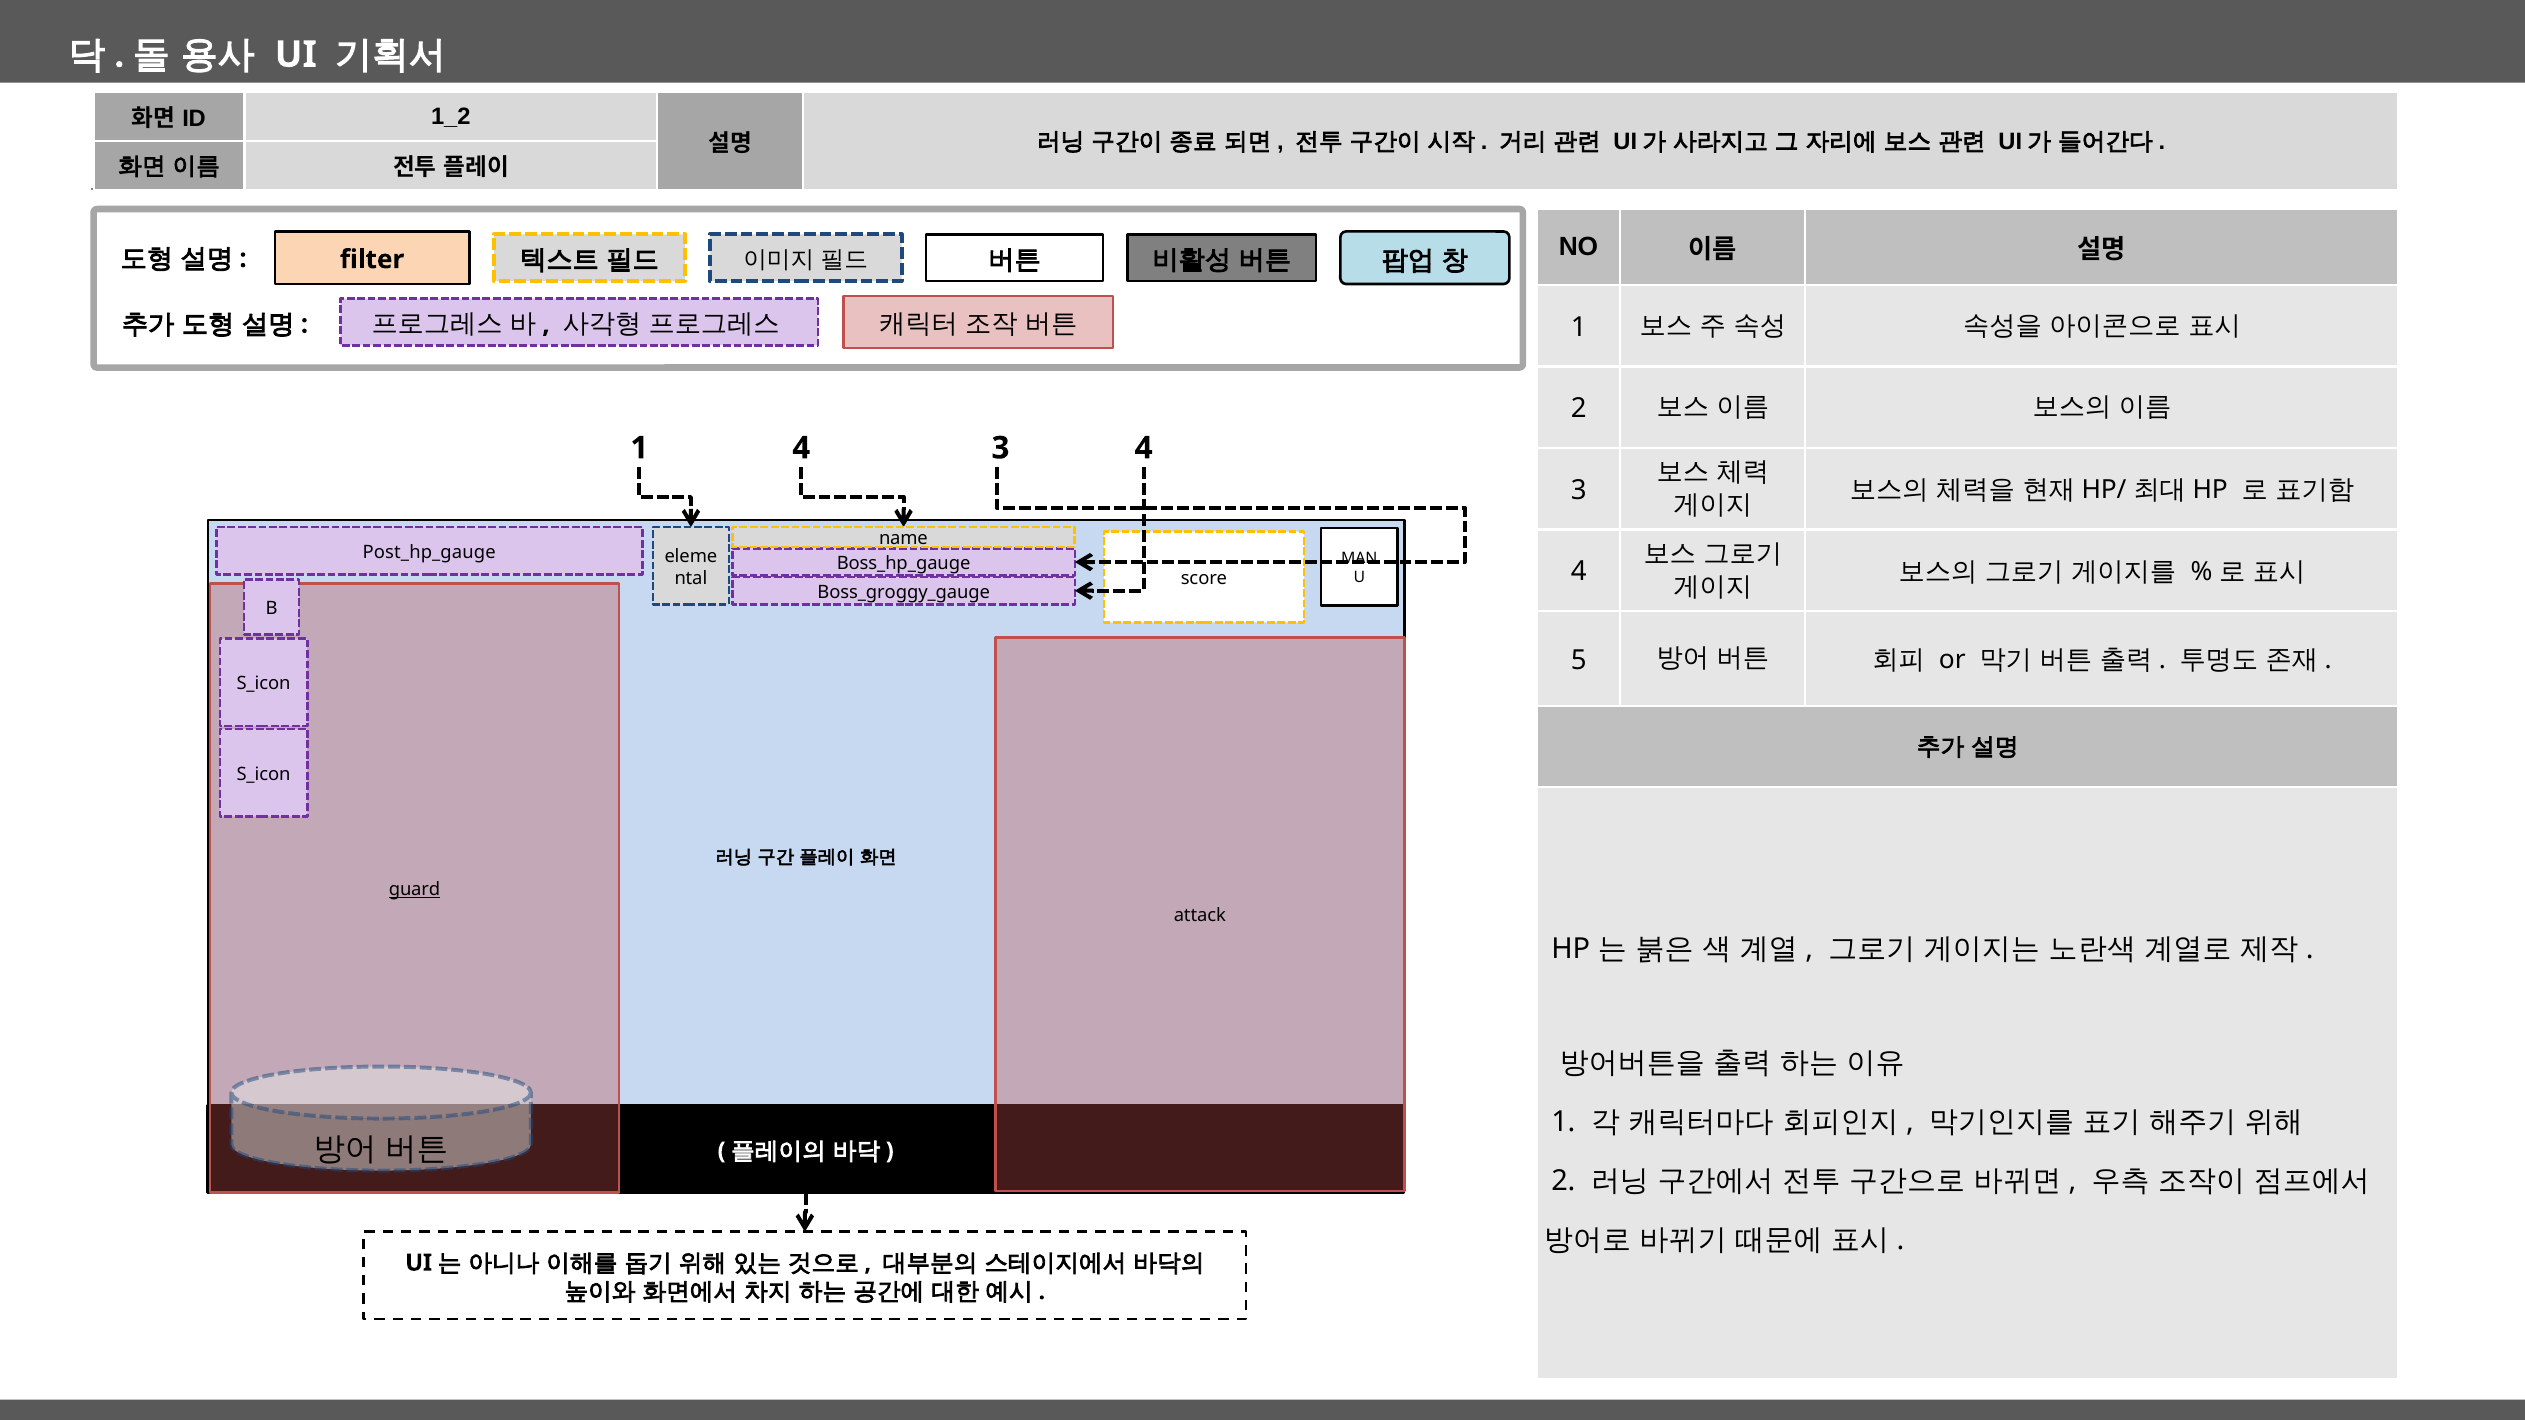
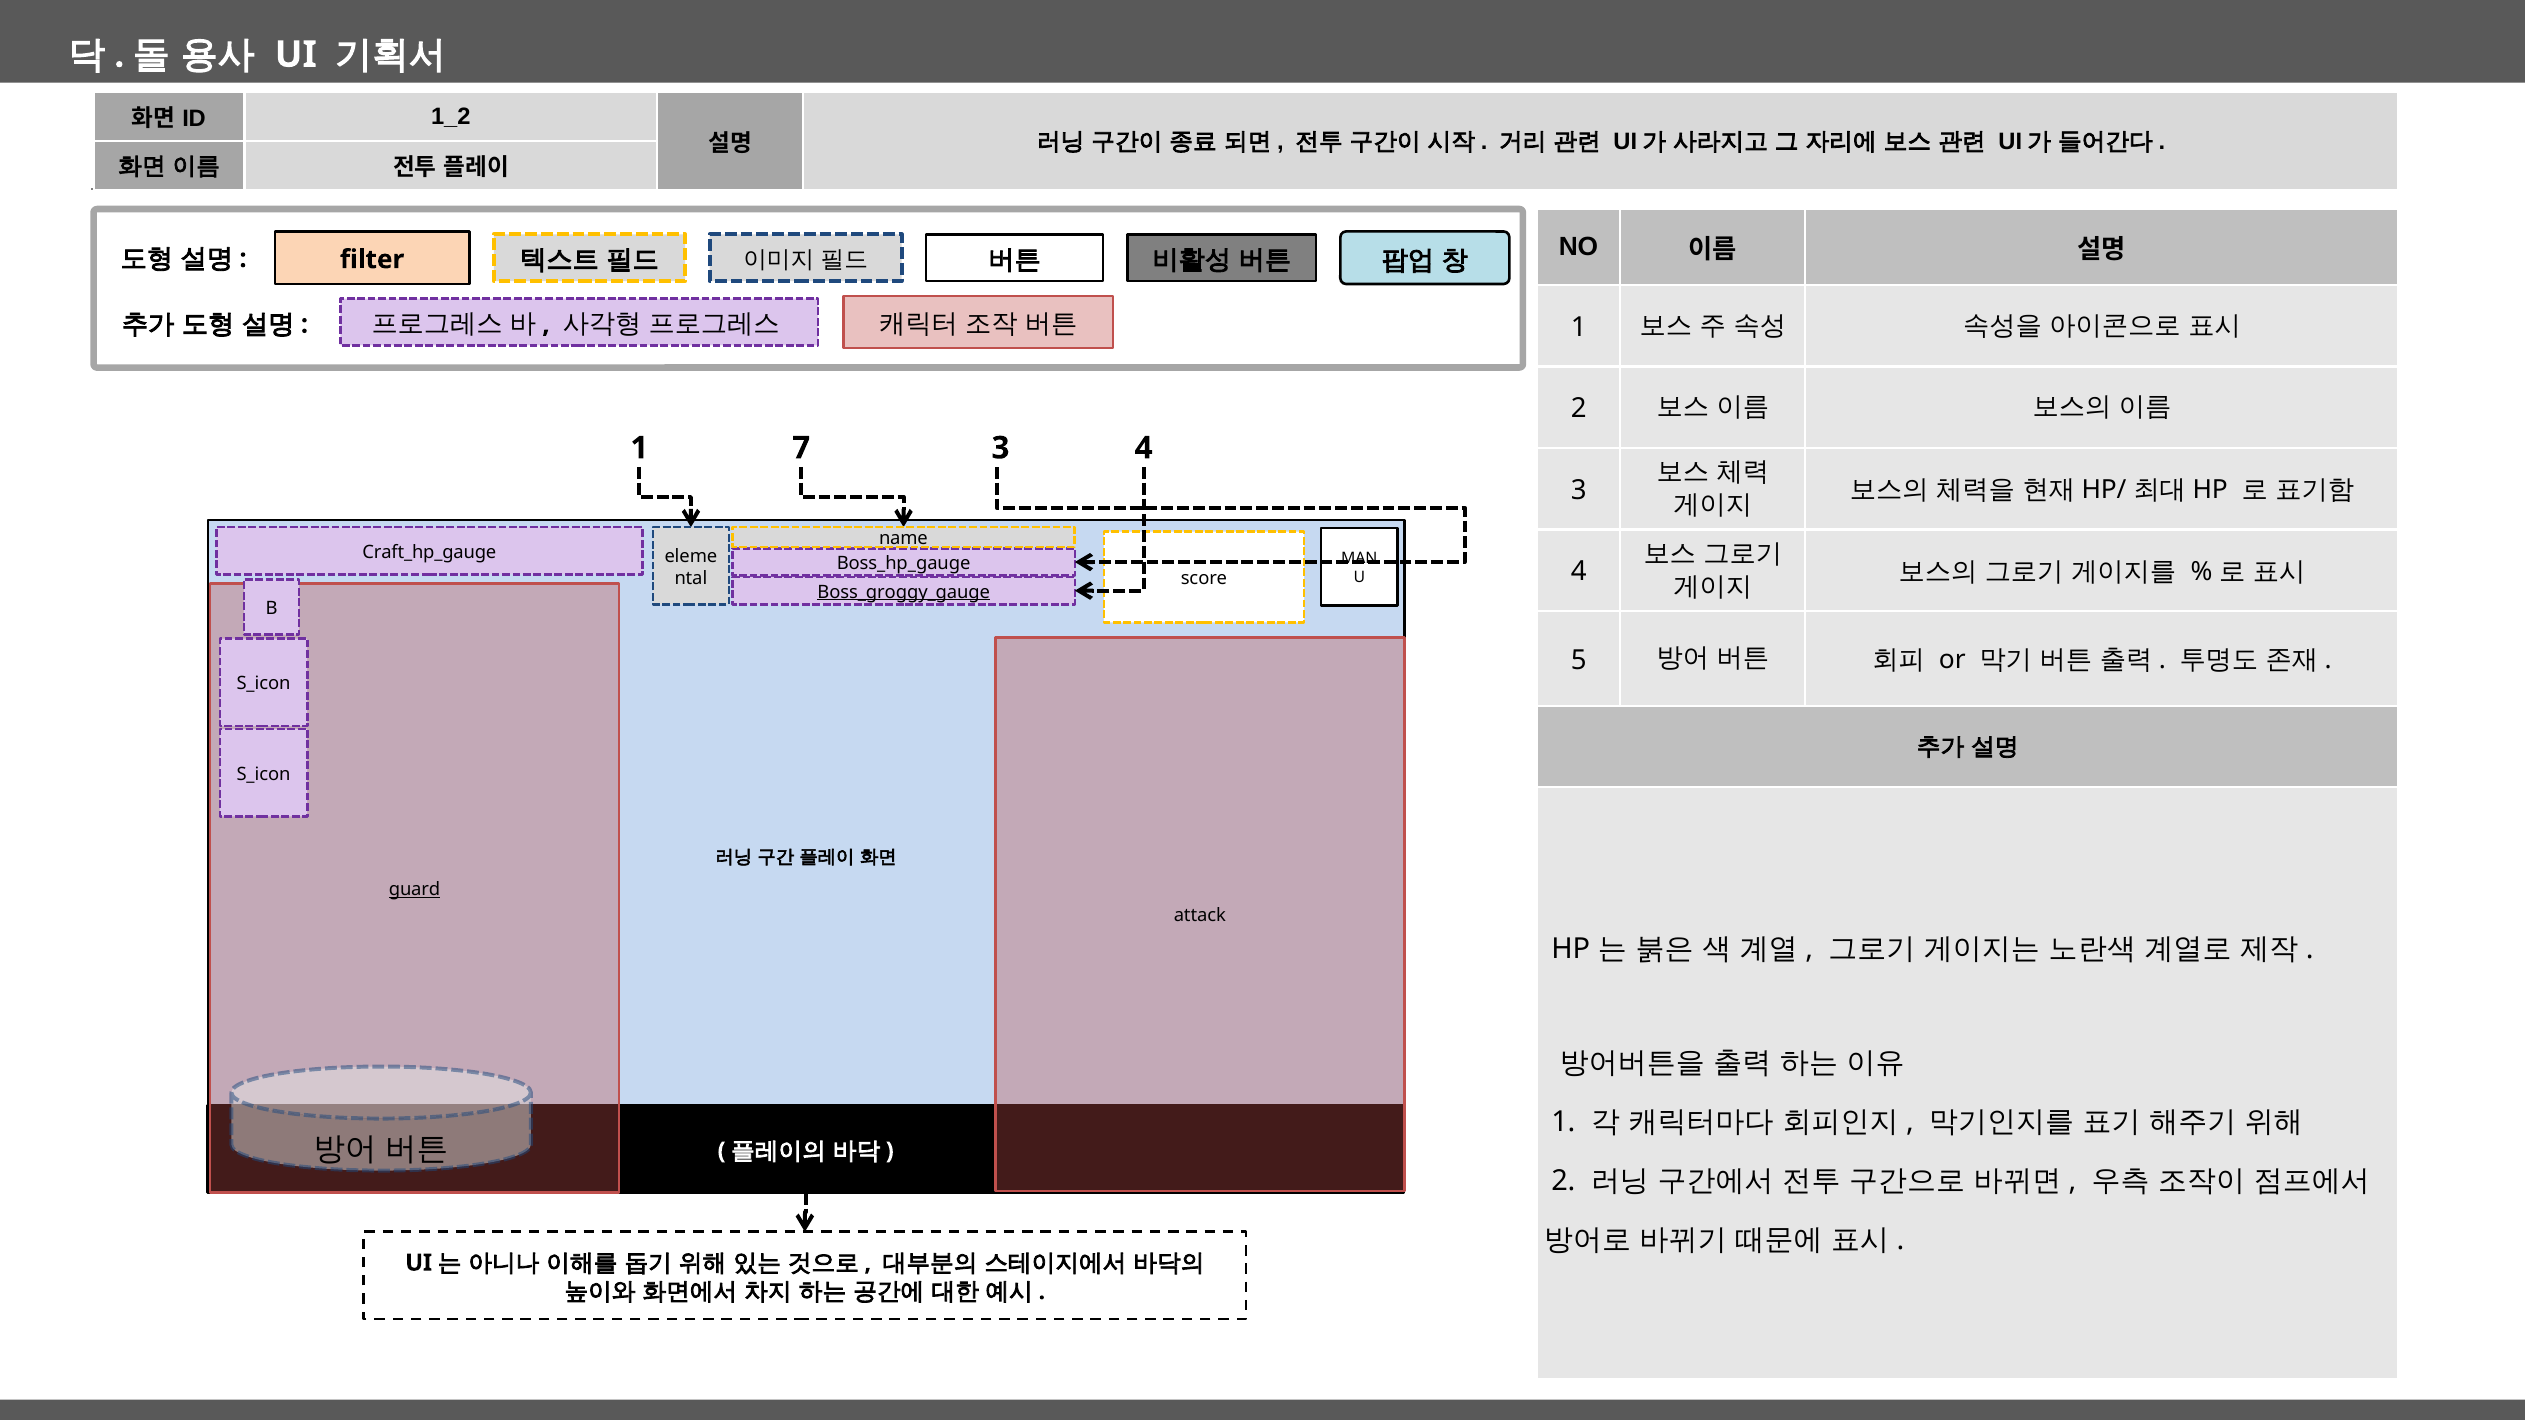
1 4: 4 -> 7 (801, 448)
Post_hp_gauge: Post_hp_gauge -> Craft_hp_gauge (429, 552)
Boss_groggy_gauge underline: none -> present (904, 592)
